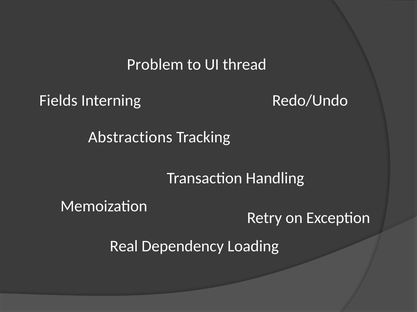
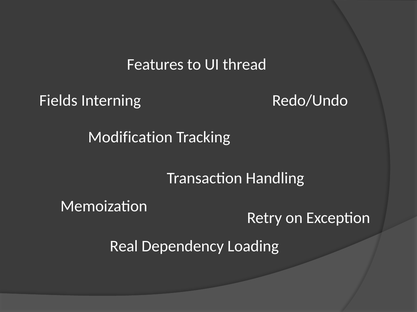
Problem: Problem -> Features (155, 65)
Abstractions: Abstractions -> Modification (130, 137)
